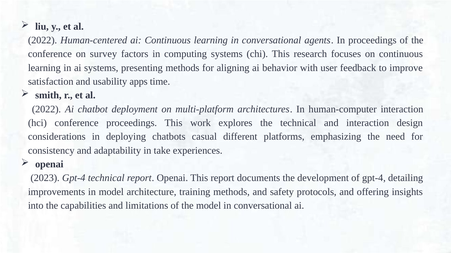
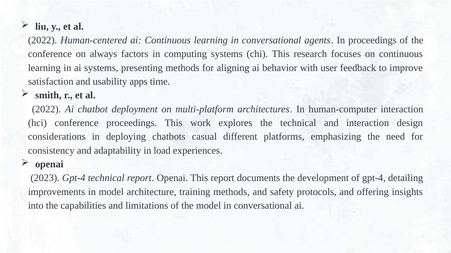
survey: survey -> always (104, 54)
take: take -> load (162, 151)
